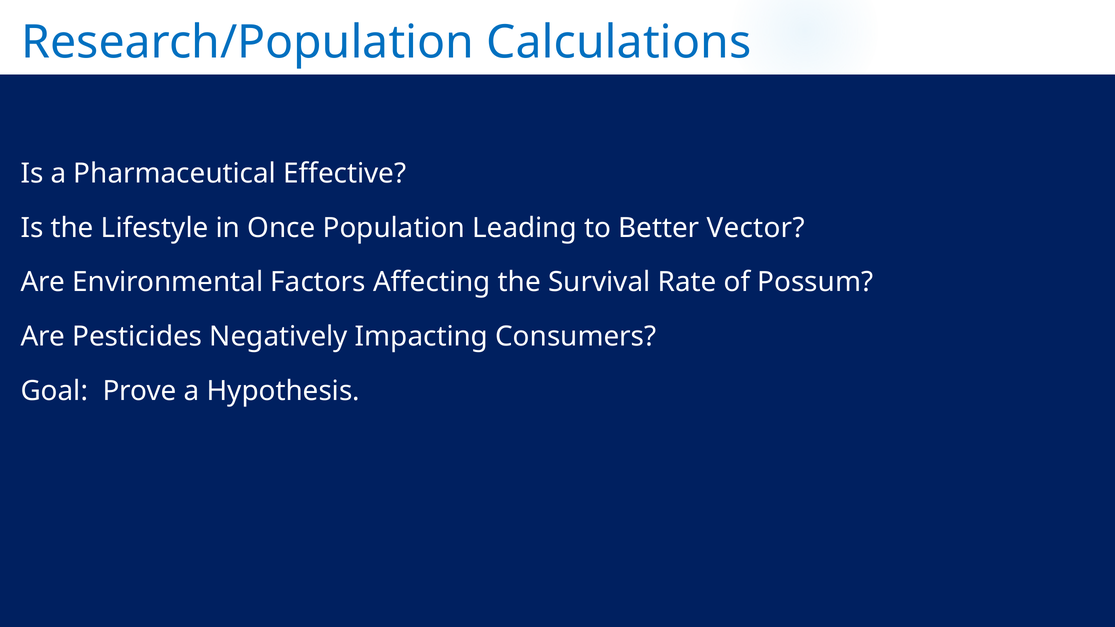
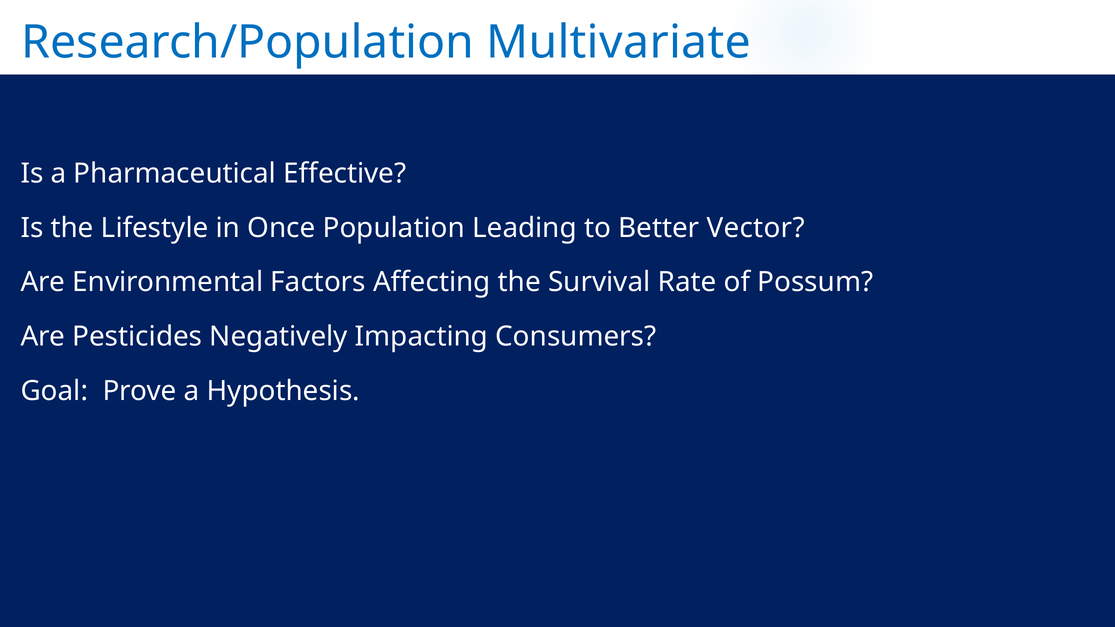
Calculations: Calculations -> Multivariate (619, 42)
